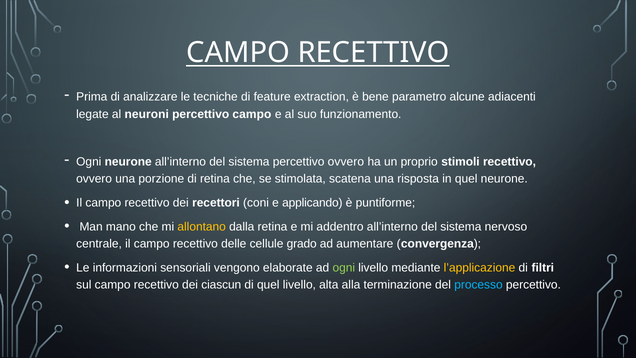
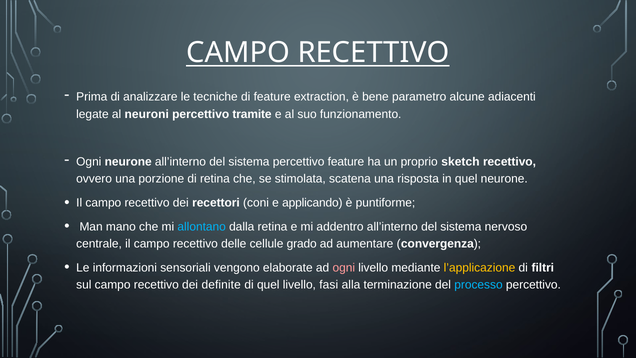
percettivo campo: campo -> tramite (252, 114)
percettivo ovvero: ovvero -> feature (346, 162)
stimoli: stimoli -> sketch (460, 162)
allontano colour: yellow -> light blue (202, 226)
ogni colour: light green -> pink (344, 267)
ciascun: ciascun -> definite (221, 285)
alta: alta -> fasi (329, 285)
